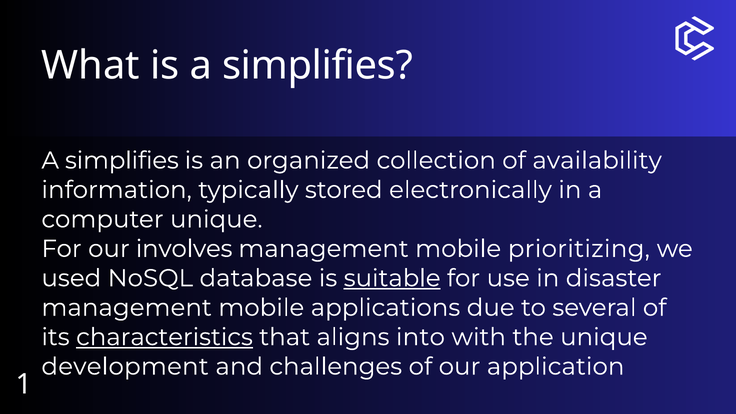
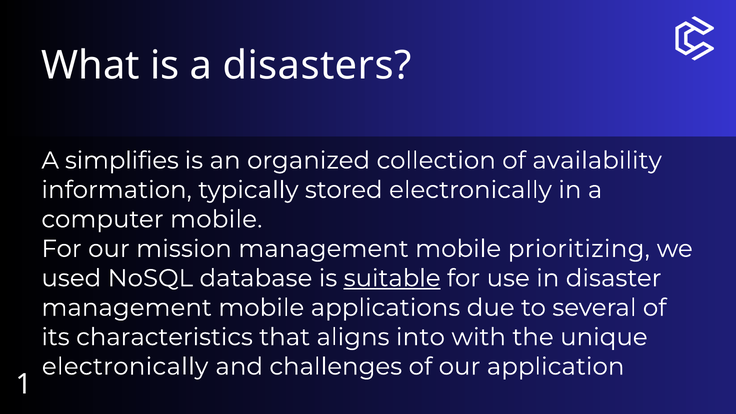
is a simplifies: simplifies -> disasters (317, 65)
computer unique: unique -> mobile (216, 219)
involves: involves -> mission (184, 249)
characteristics underline: present -> none (165, 337)
development: development -> electronically (125, 367)
